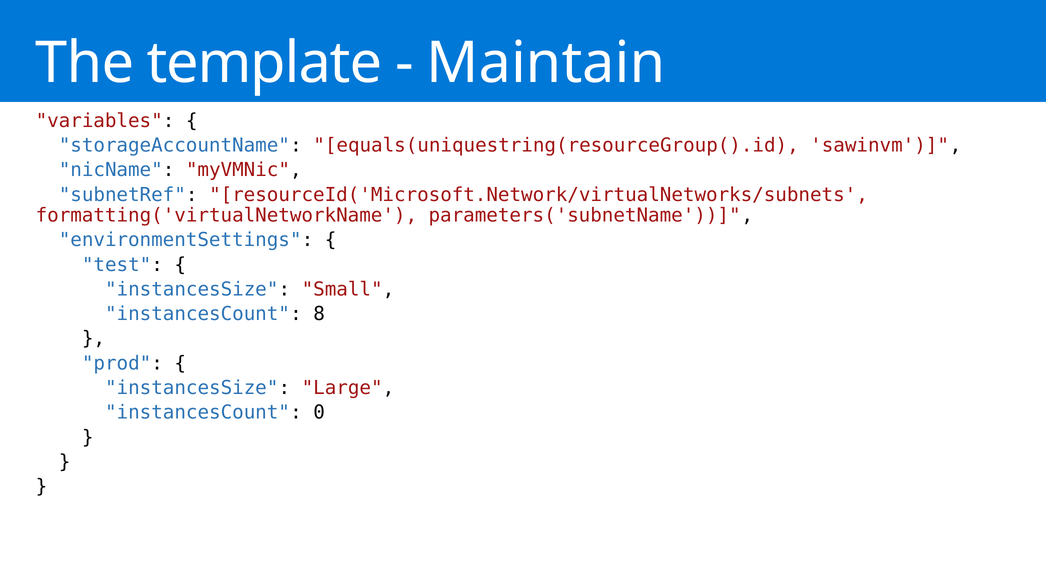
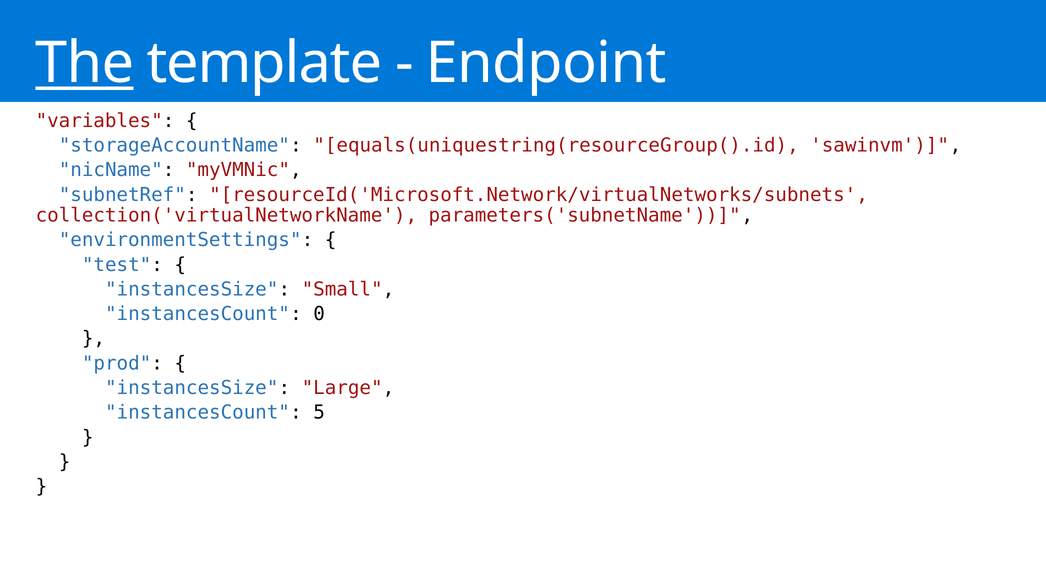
The underline: none -> present (85, 63)
Maintain: Maintain -> Endpoint (546, 63)
formatting('virtualNetworkName: formatting('virtualNetworkName -> collection('virtualNetworkName (226, 216)
8: 8 -> 0 (319, 314)
0: 0 -> 5 (319, 413)
